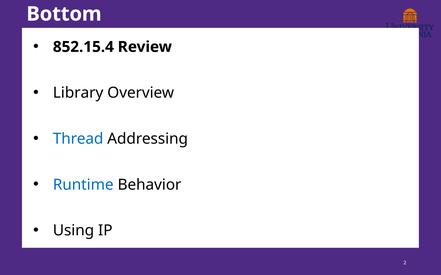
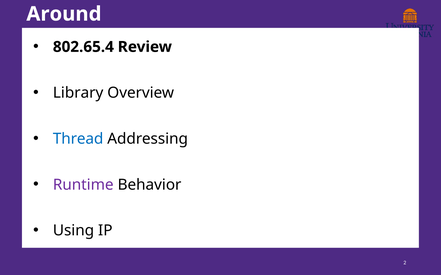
Bottom: Bottom -> Around (64, 14)
852.15.4: 852.15.4 -> 802.65.4 (83, 47)
Runtime colour: blue -> purple (83, 185)
